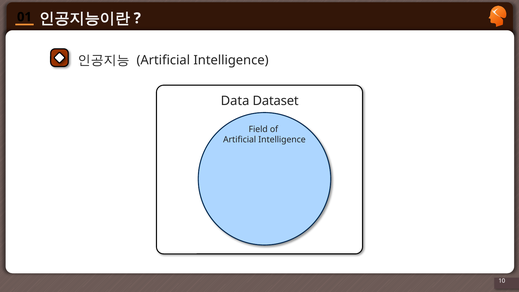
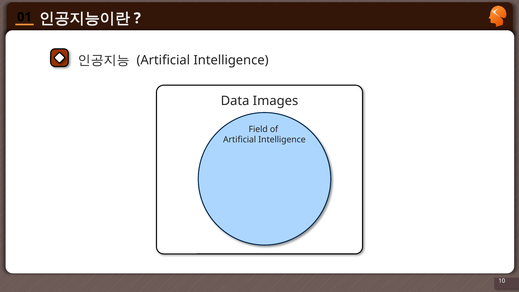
Dataset: Dataset -> Images (276, 101)
